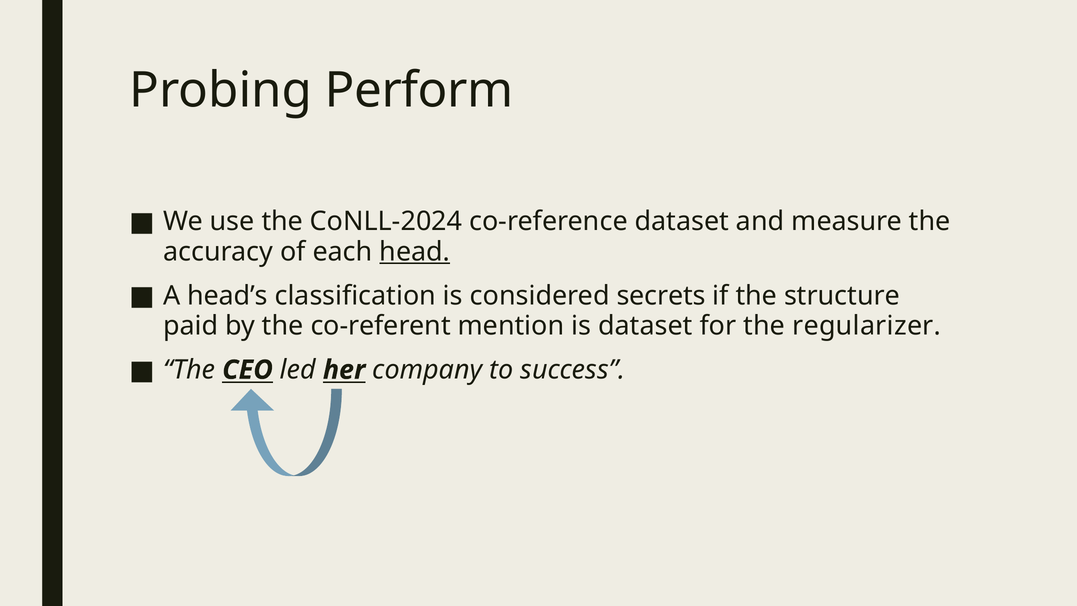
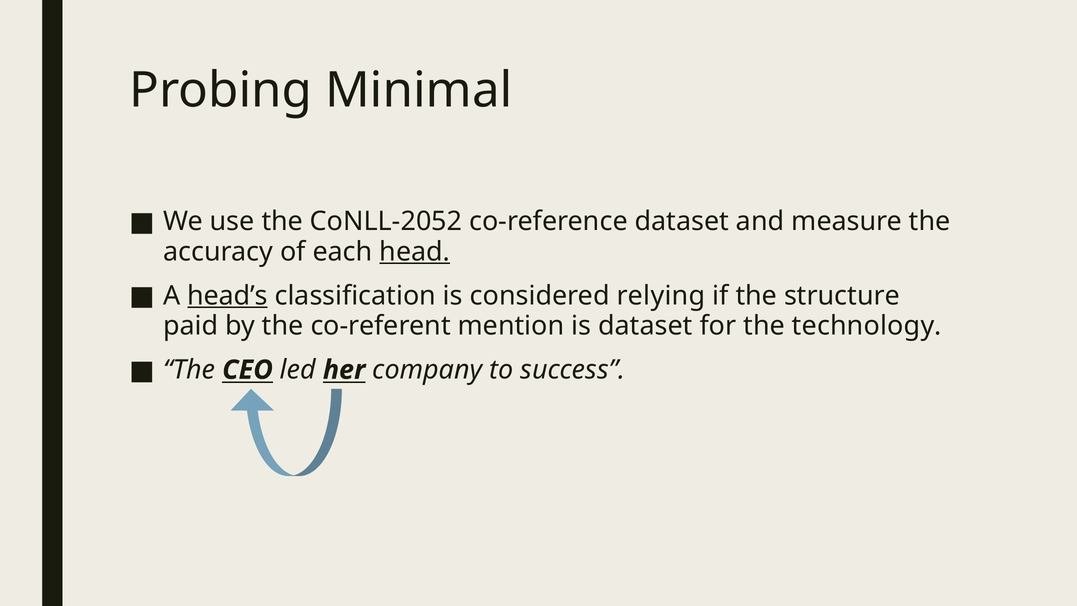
Perform: Perform -> Minimal (419, 90)
CoNLL-2024: CoNLL-2024 -> CoNLL-2052 (386, 221)
head’s underline: none -> present (228, 296)
secrets: secrets -> relying (661, 296)
regularizer: regularizer -> technology (867, 326)
